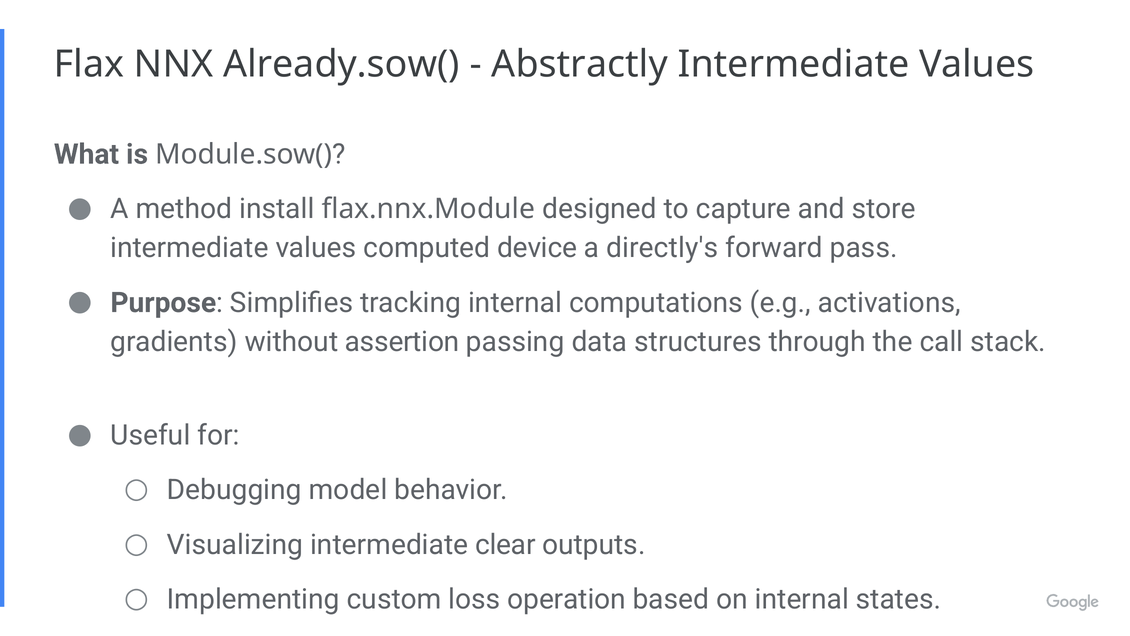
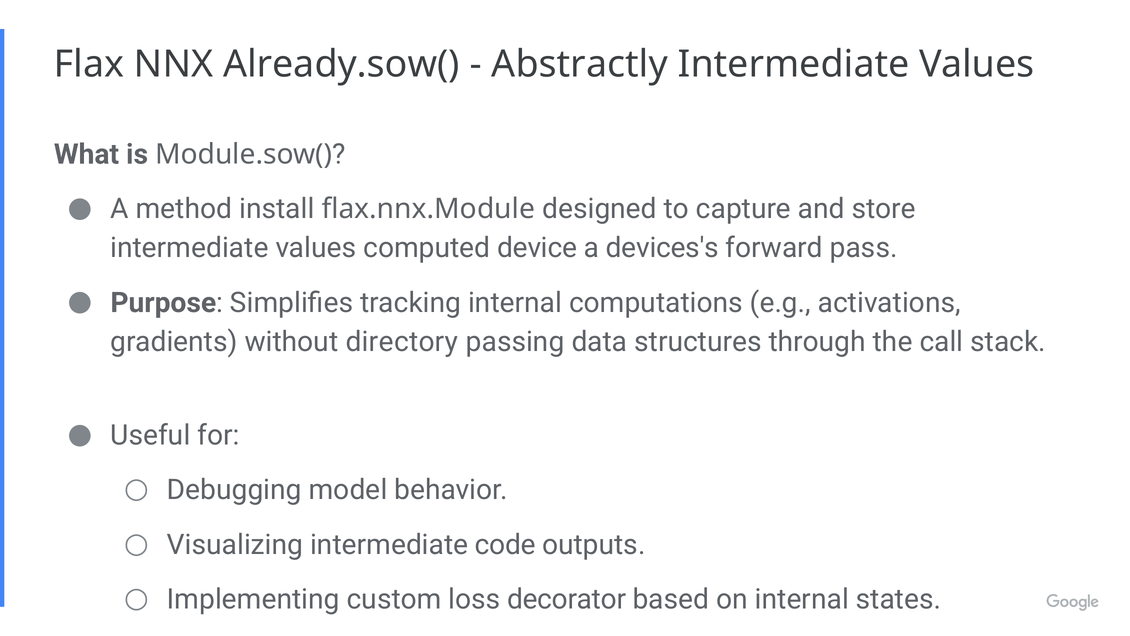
directly's: directly's -> devices's (662, 248)
assertion: assertion -> directory (402, 342)
clear: clear -> code (505, 545)
operation: operation -> decorator (567, 599)
